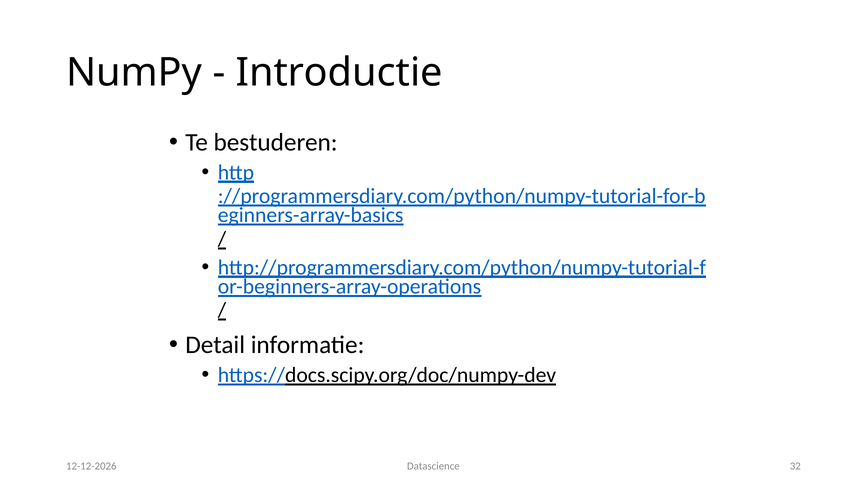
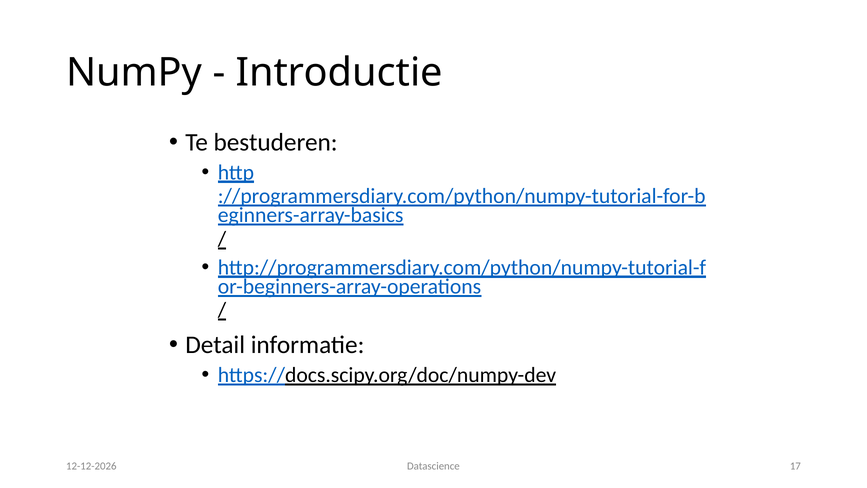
32: 32 -> 17 (795, 466)
